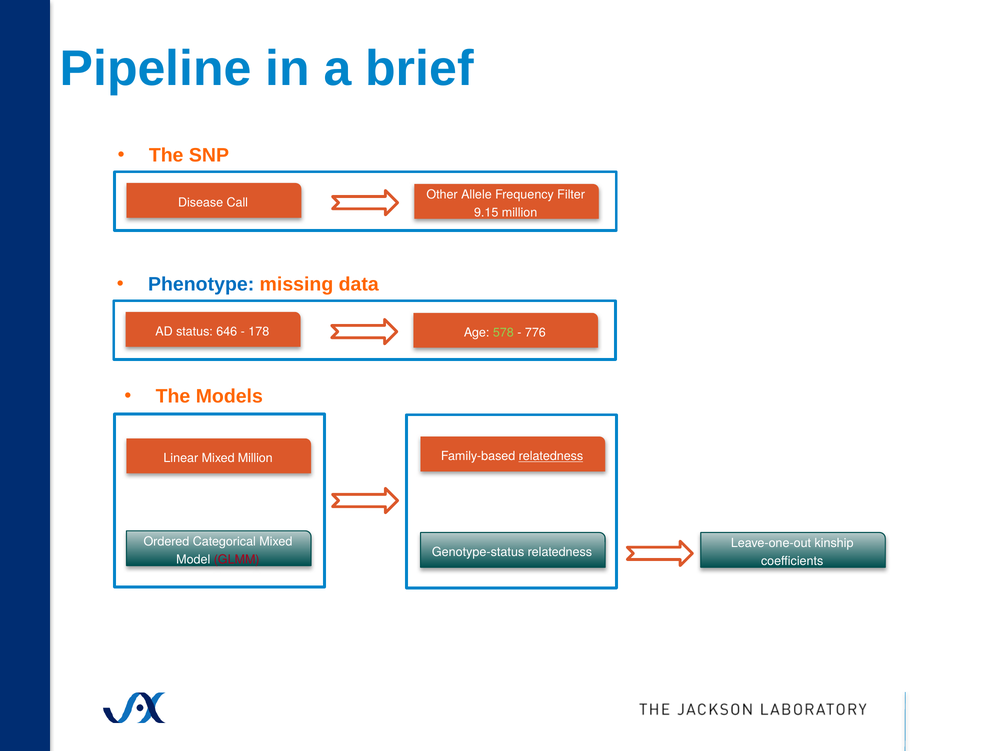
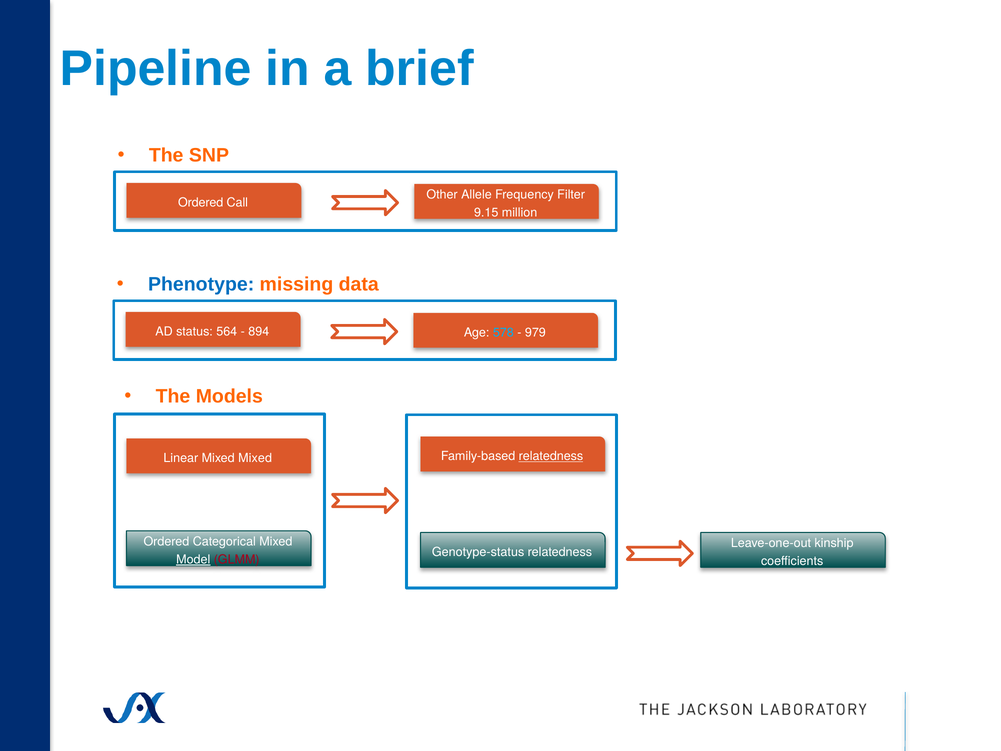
Disease: Disease -> Ordered (201, 203)
646: 646 -> 564 (227, 332)
178: 178 -> 894 (259, 332)
578 colour: light green -> light blue (503, 333)
776: 776 -> 979 (535, 333)
Mixed Million: Million -> Mixed (255, 458)
Model underline: none -> present (193, 559)
